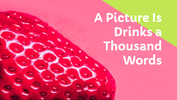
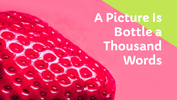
Drinks: Drinks -> Bottle (133, 32)
